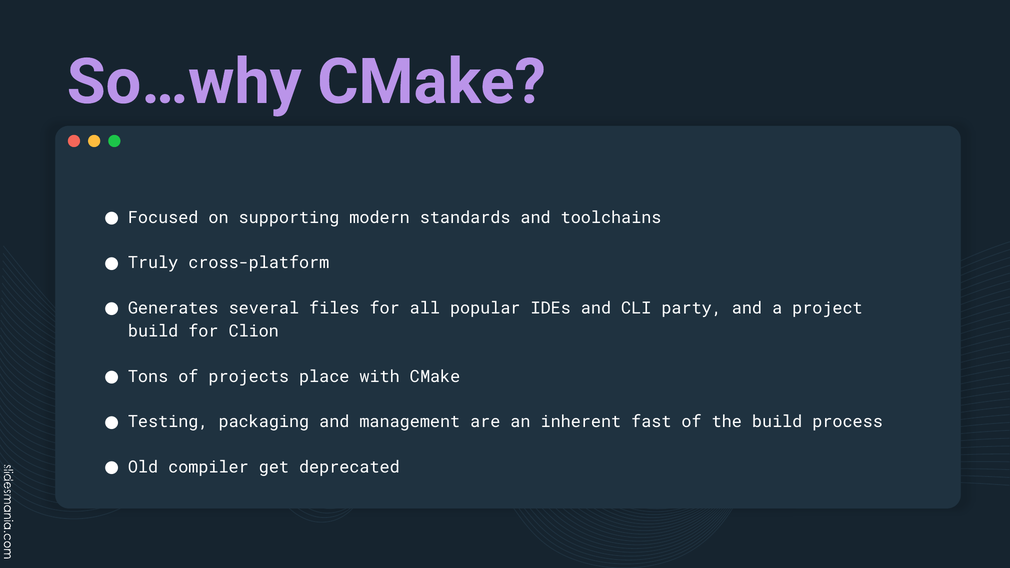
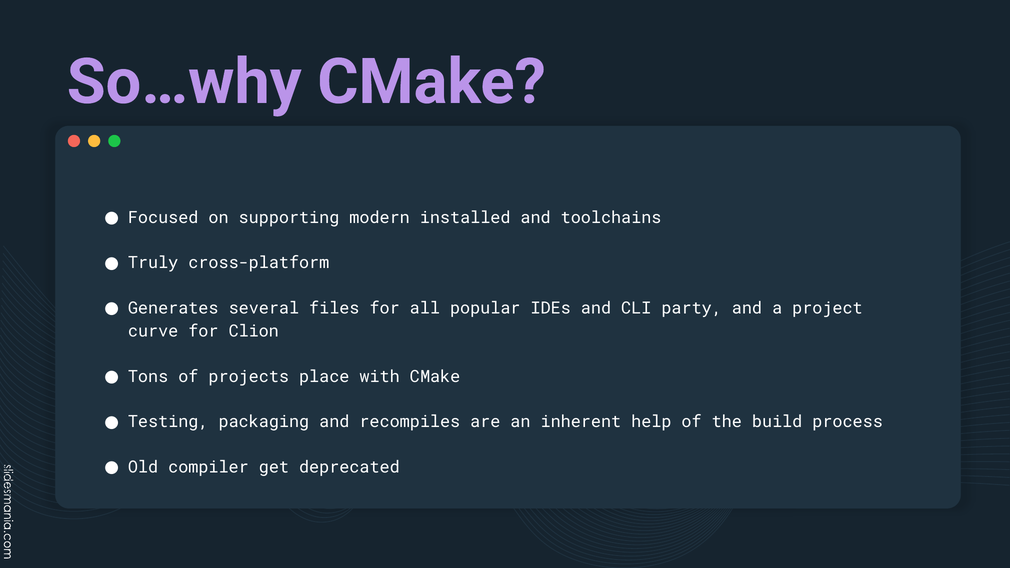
standards: standards -> installed (465, 218)
build: build -> curve (153, 331)
management: management -> recompiles (410, 422)
fast: fast -> help (651, 422)
